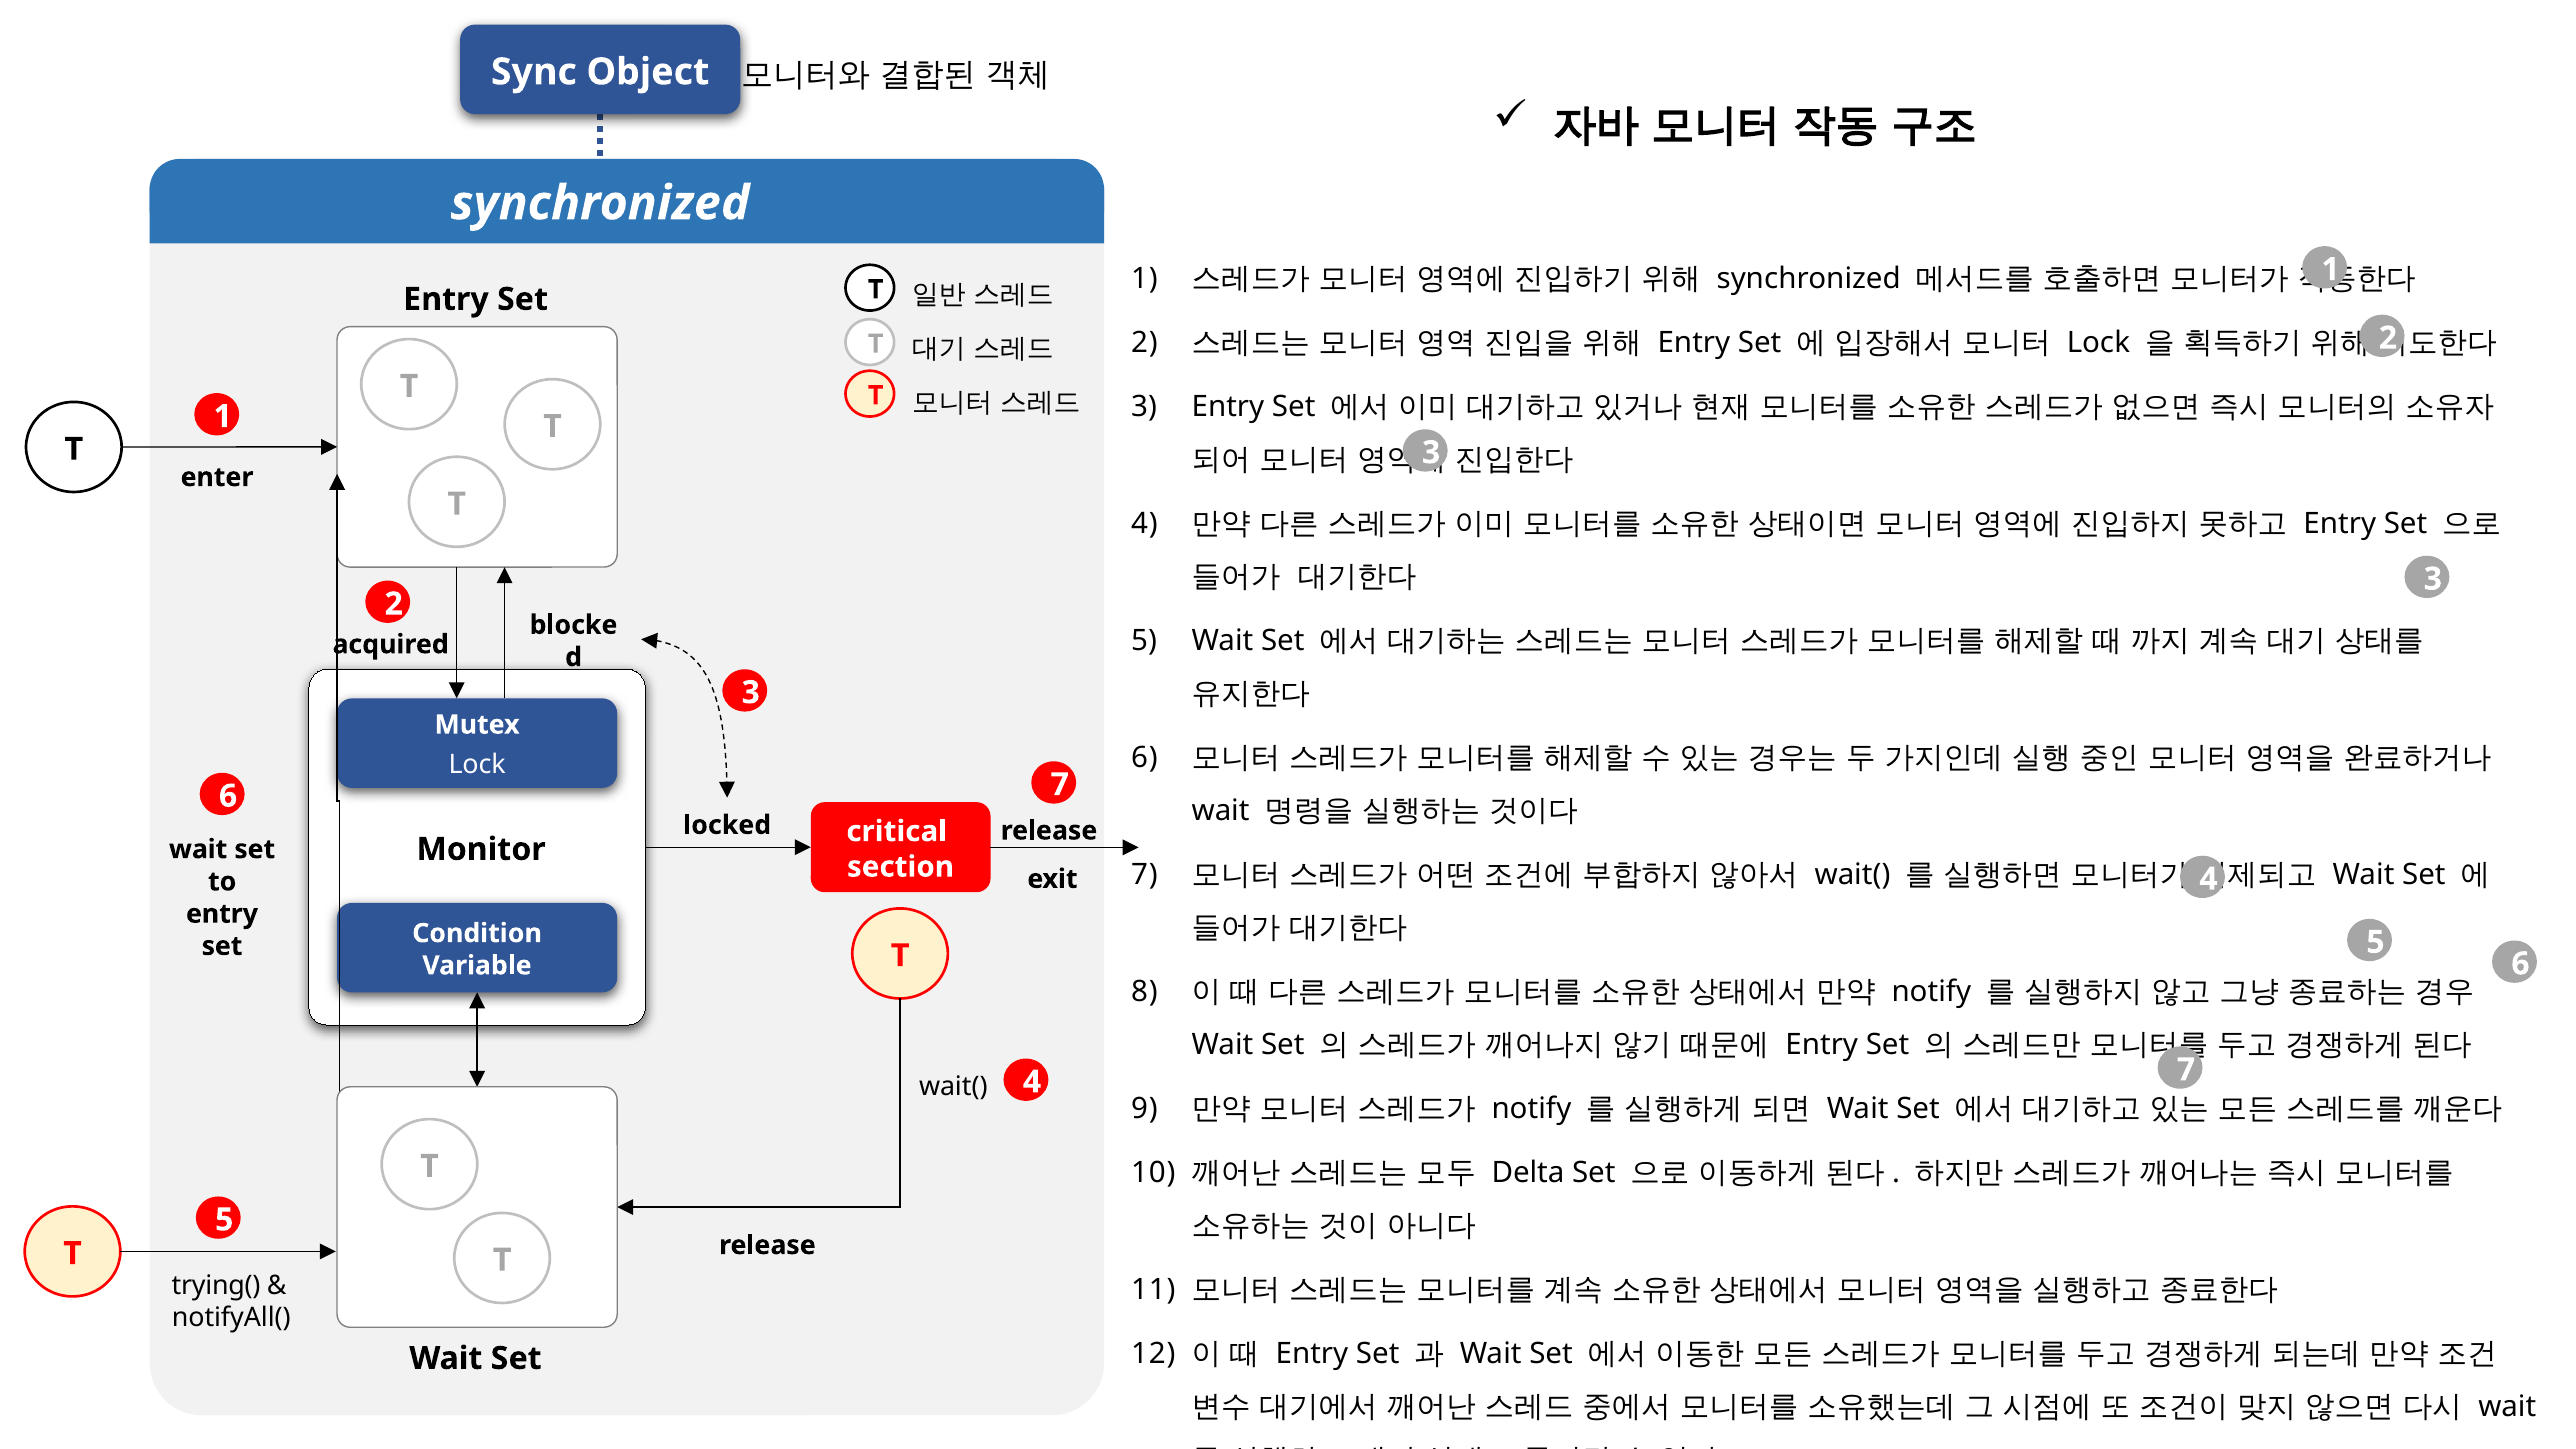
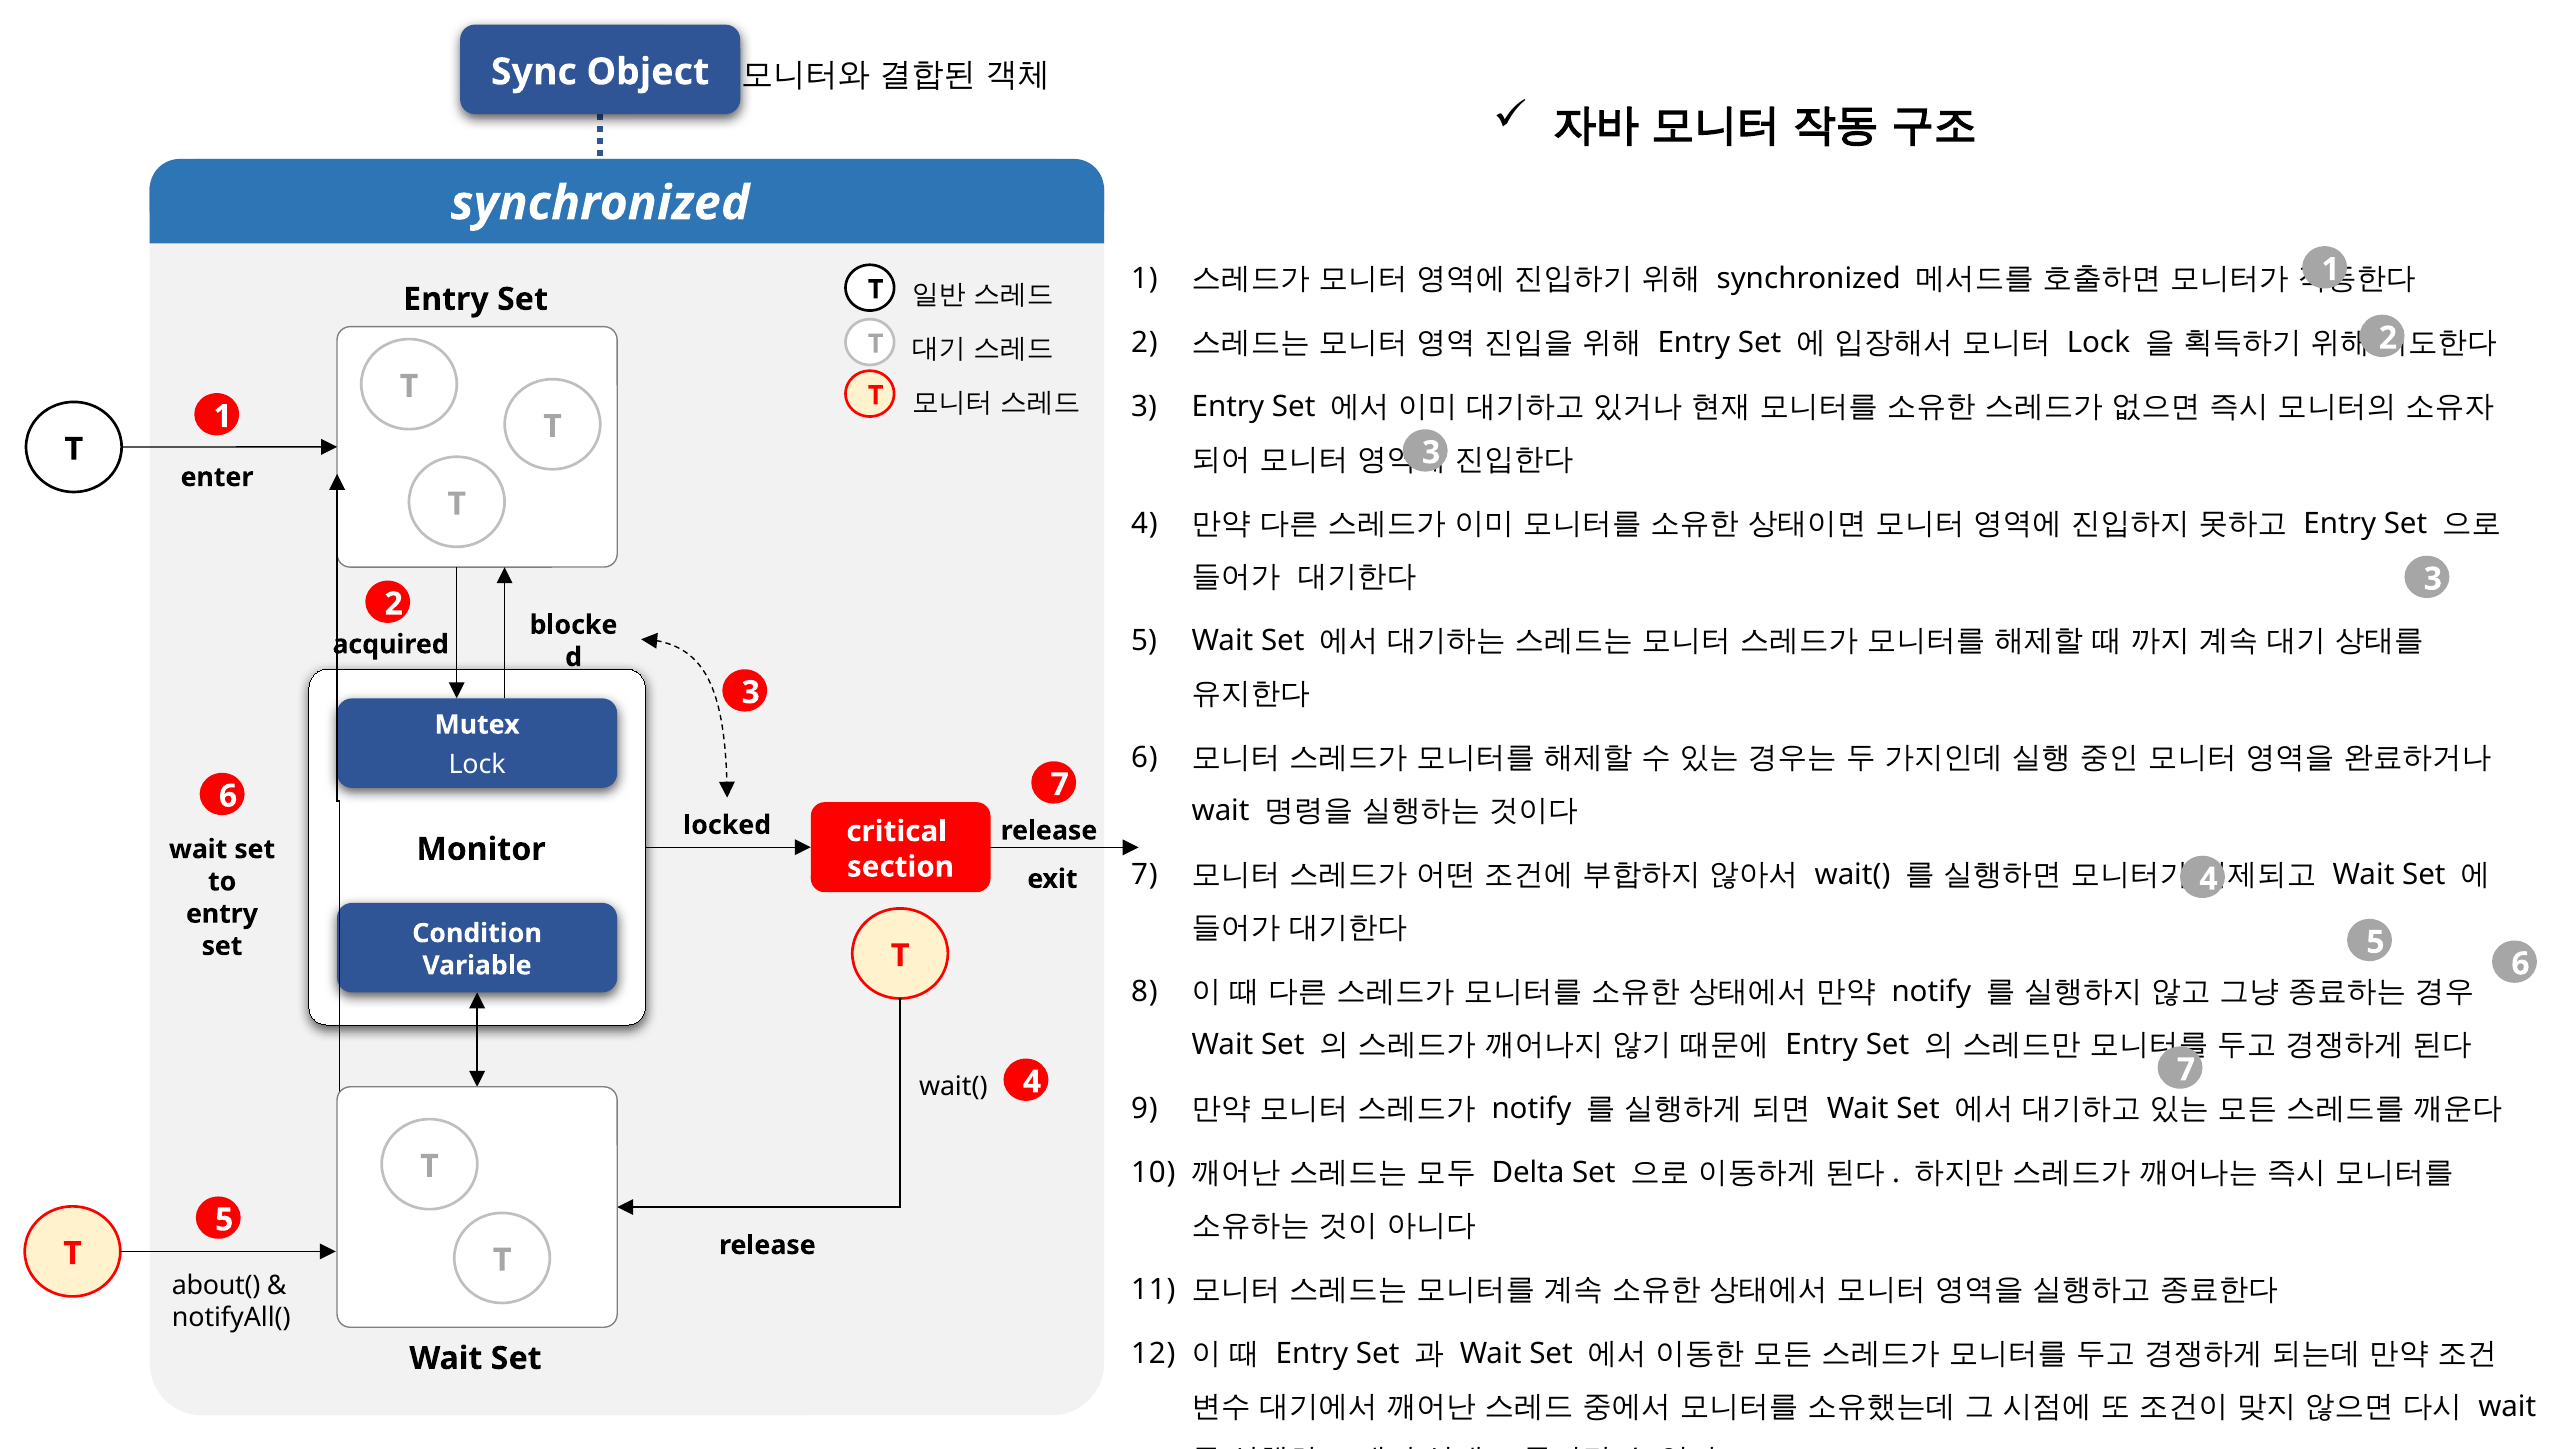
trying(: trying( -> about( (216, 1285)
